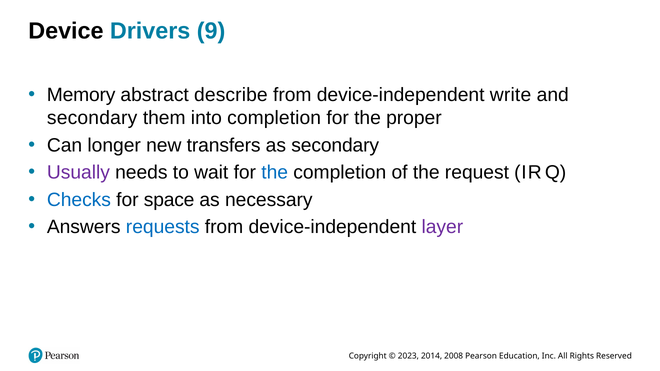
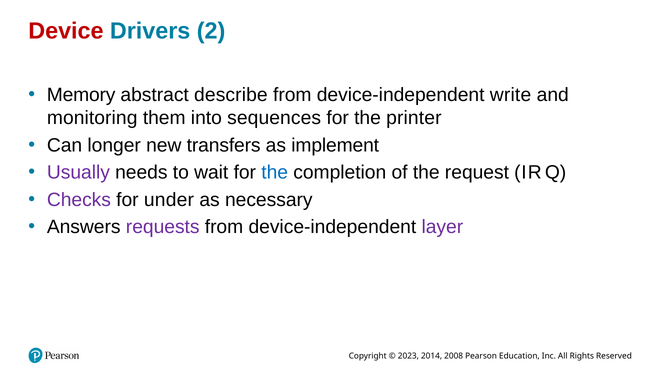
Device colour: black -> red (66, 31)
9: 9 -> 2 (211, 31)
secondary: secondary -> monitoring (92, 118)
into completion: completion -> sequences (274, 118)
proper: proper -> printer (414, 118)
as secondary: secondary -> implement (335, 145)
Checks colour: blue -> purple (79, 200)
space: space -> under (169, 200)
requests colour: blue -> purple (163, 227)
